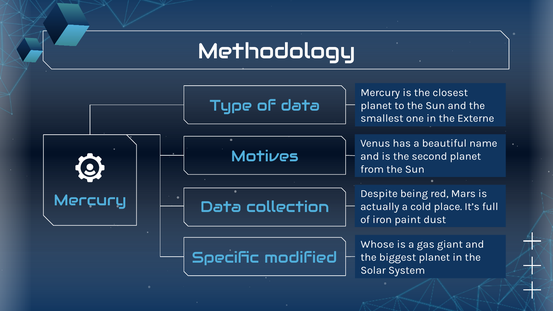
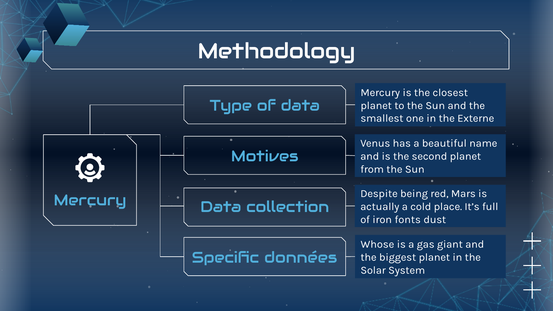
paint: paint -> fonts (408, 220)
modified: modified -> données (301, 258)
